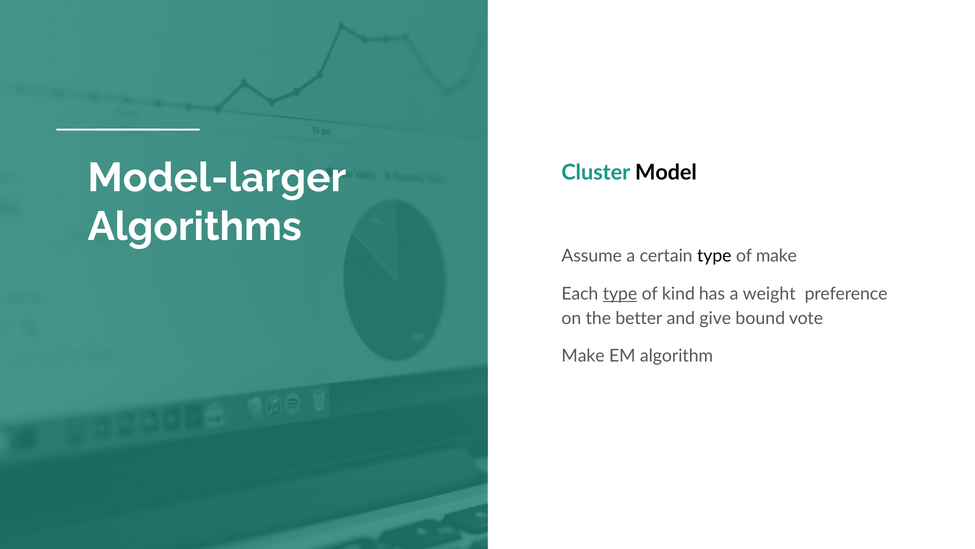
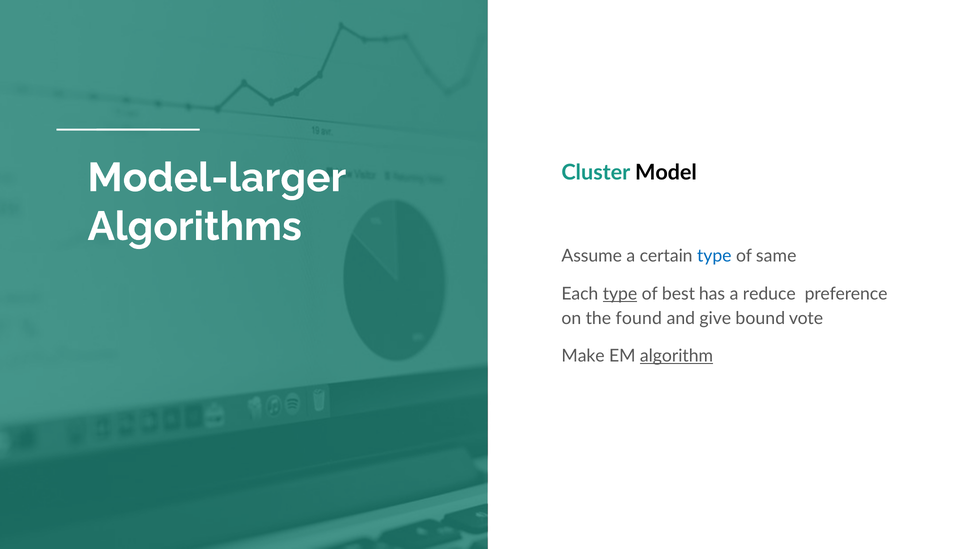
type colour: black -> blue (714, 256)
of make: make -> same (776, 256)
kind: kind -> best (678, 294)
weight: weight -> reduce (769, 294)
better: better -> found (639, 318)
algorithm underline: none -> present (677, 356)
